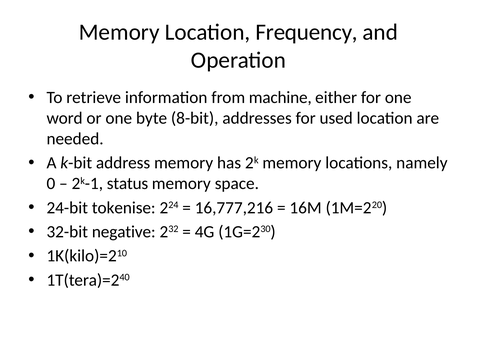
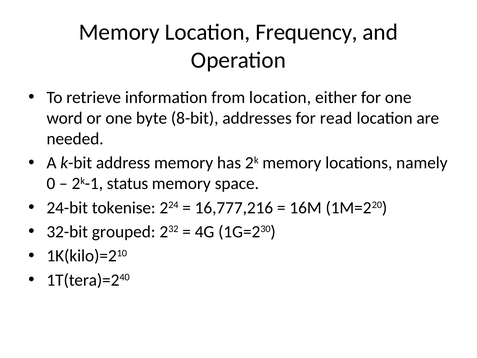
from machine: machine -> location (280, 97)
used: used -> read (336, 118)
negative: negative -> grouped (124, 232)
